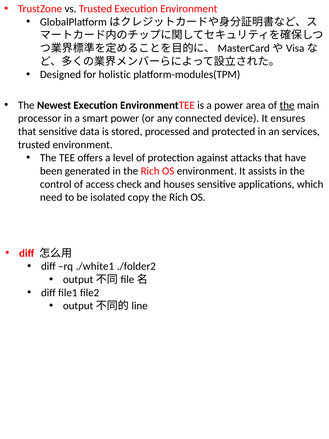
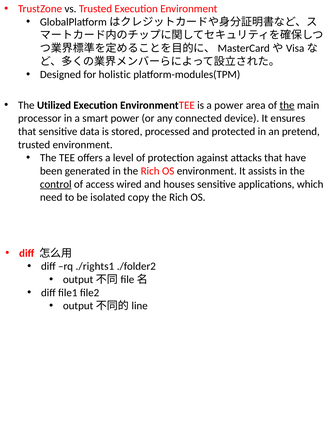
Newest: Newest -> Utilized (54, 105)
services: services -> pretend (301, 131)
control underline: none -> present (56, 184)
check: check -> wired (129, 184)
./white1: ./white1 -> ./rights1 (95, 266)
